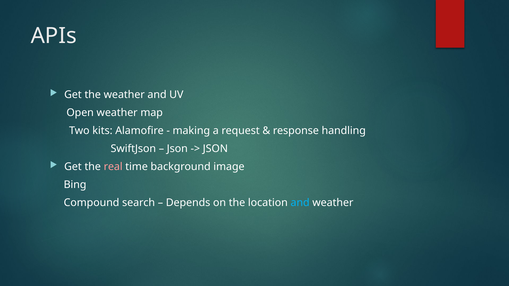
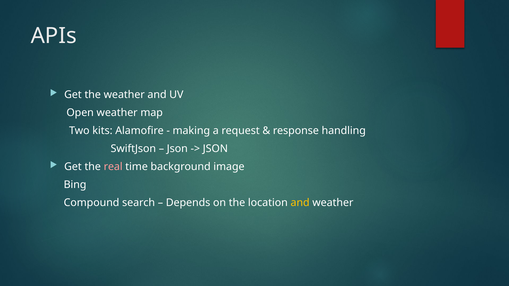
and colour: light blue -> yellow (300, 203)
